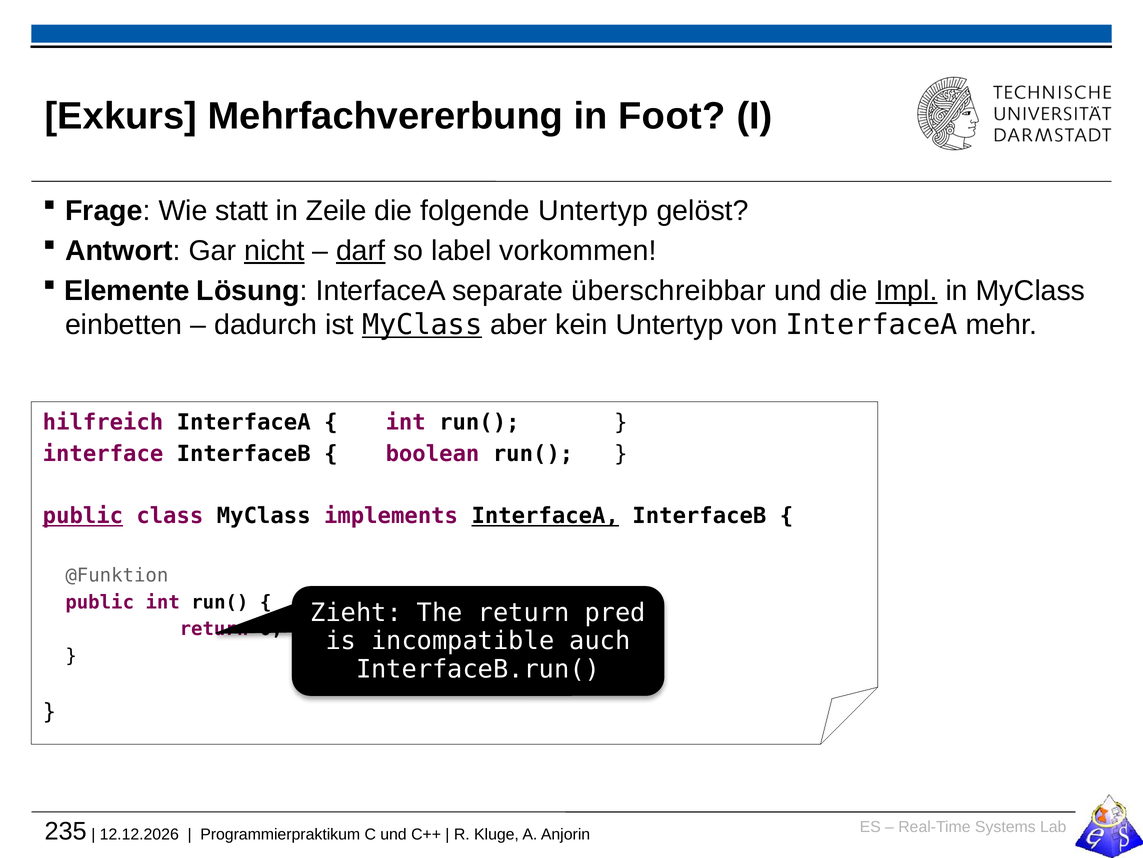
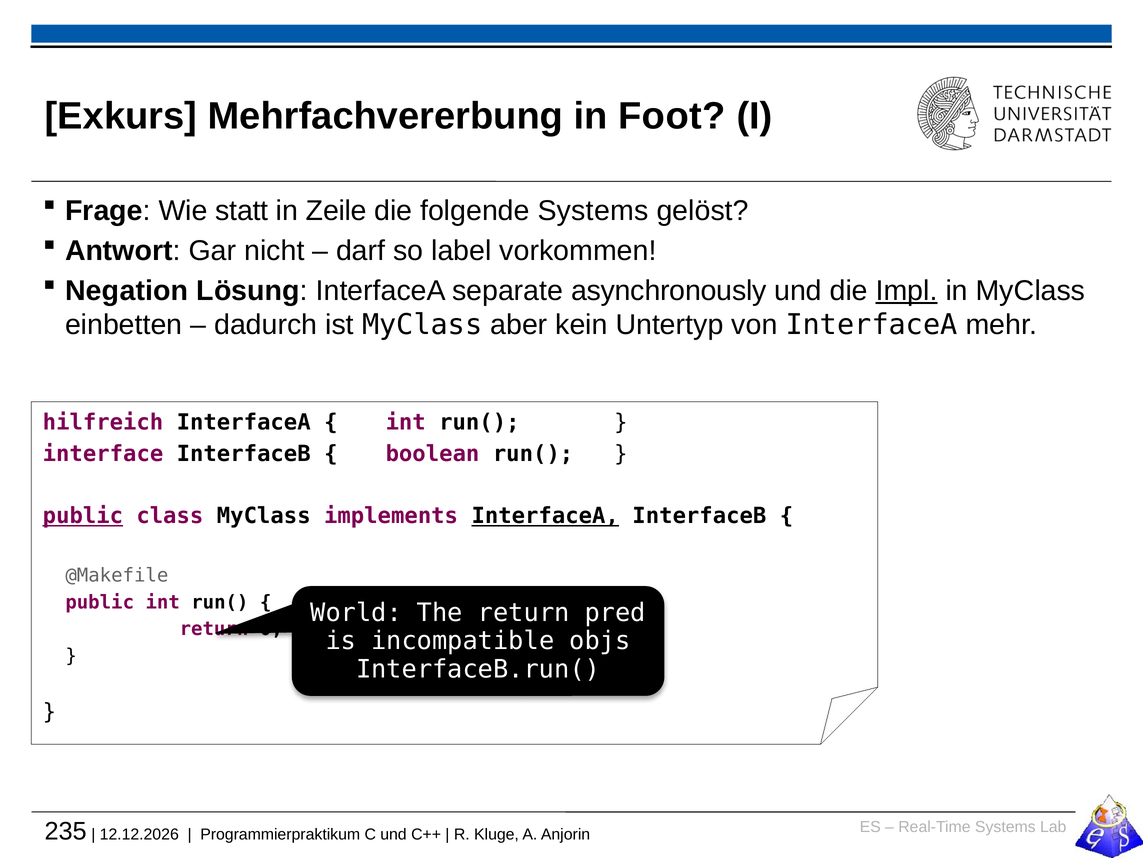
folgende Untertyp: Untertyp -> Systems (593, 210)
nicht underline: present -> none (274, 250)
darf underline: present -> none (361, 250)
Elemente: Elemente -> Negation (127, 290)
überschreibbar: überschreibbar -> asynchronously (669, 290)
MyClass underline: present -> none (422, 325)
@Funktion: @Funktion -> @Makefile (117, 575)
Zieht: Zieht -> World (356, 612)
auch: auch -> objs (600, 641)
